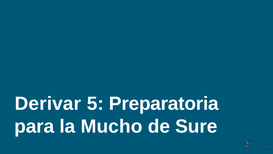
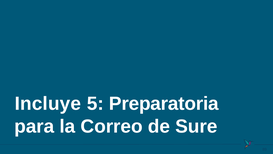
Derivar: Derivar -> Incluye (48, 103)
Mucho: Mucho -> Correo (112, 126)
